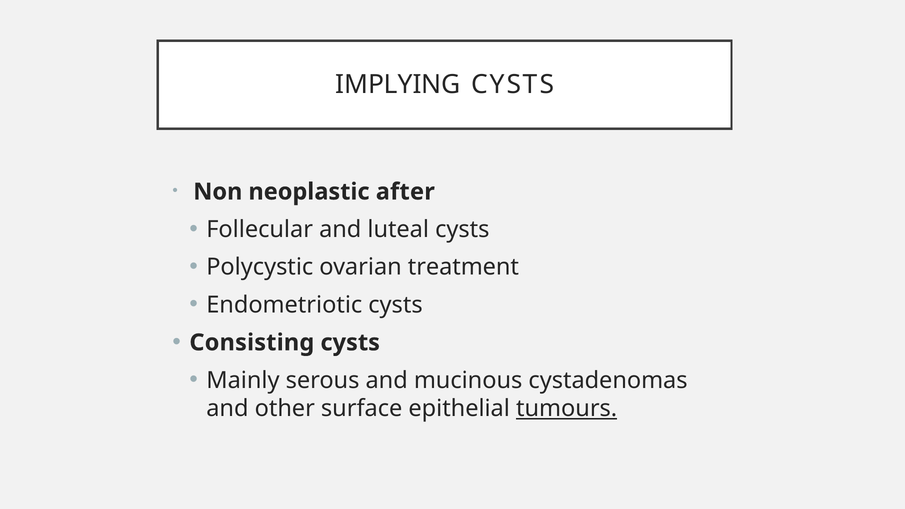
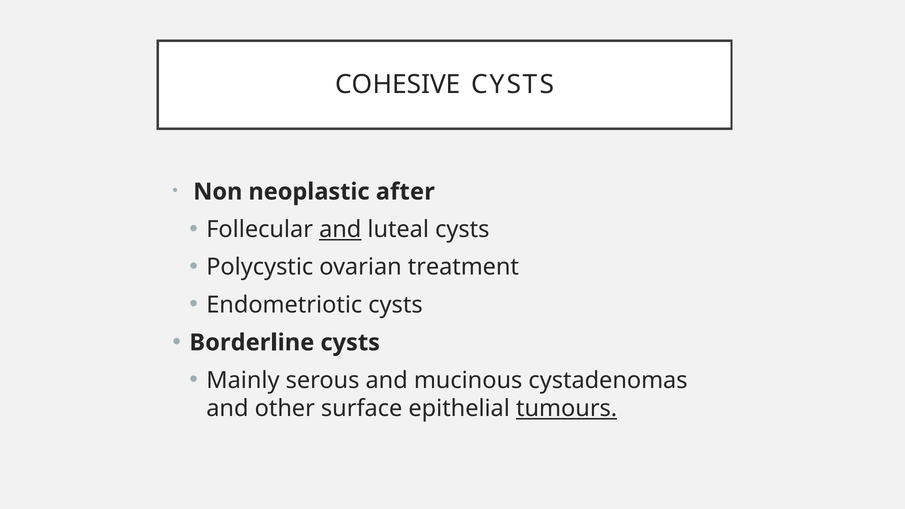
IMPLYING: IMPLYING -> COHESIVE (398, 85)
and underline: none -> present (340, 229)
Consisting: Consisting -> Borderline (252, 343)
